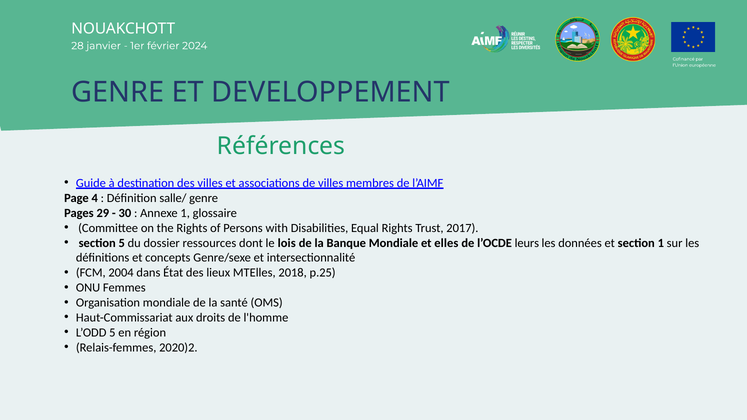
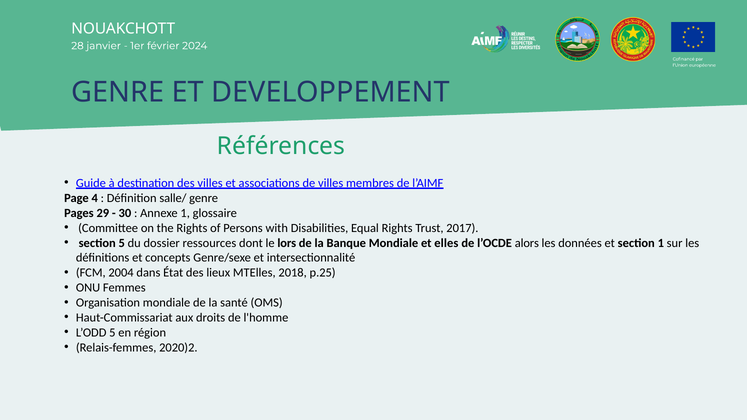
lois: lois -> lors (287, 243)
leurs: leurs -> alors (527, 243)
